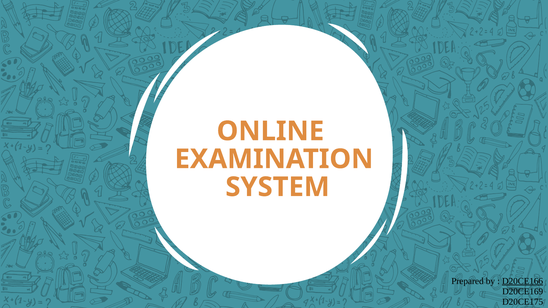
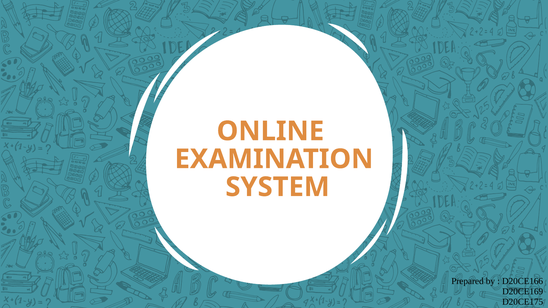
D20CE166 underline: present -> none (523, 281)
